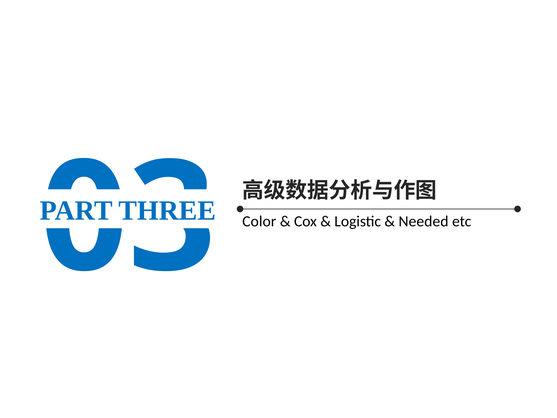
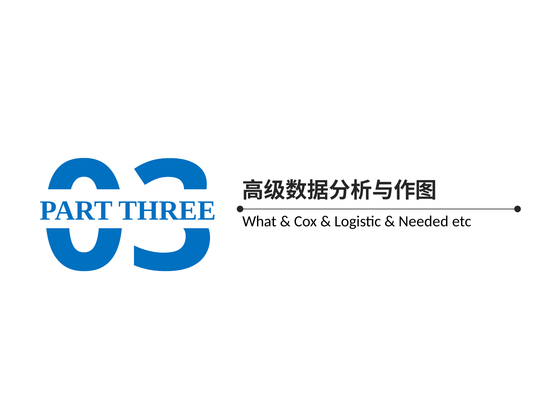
Color: Color -> What (259, 221)
